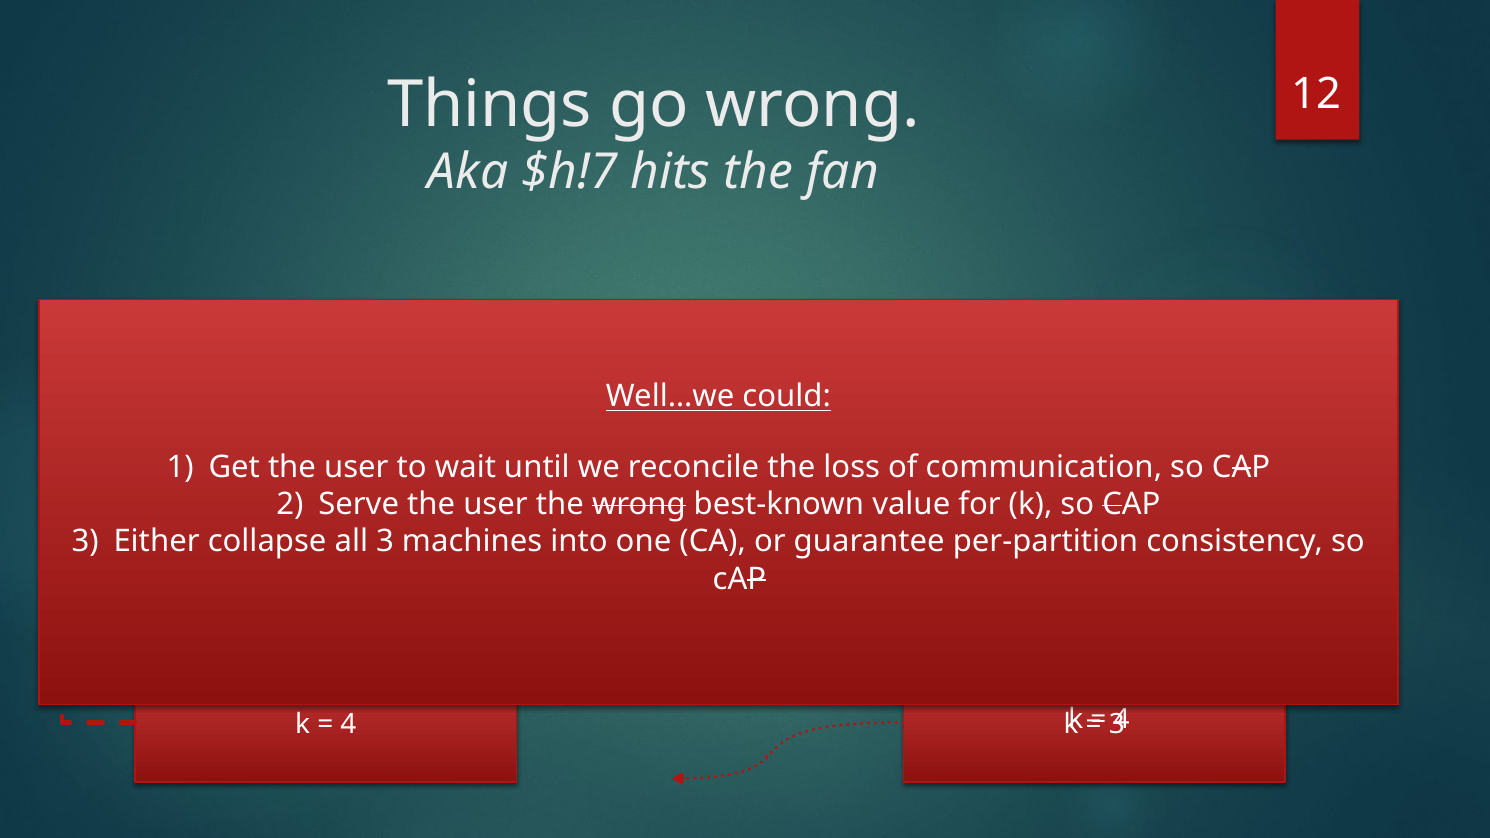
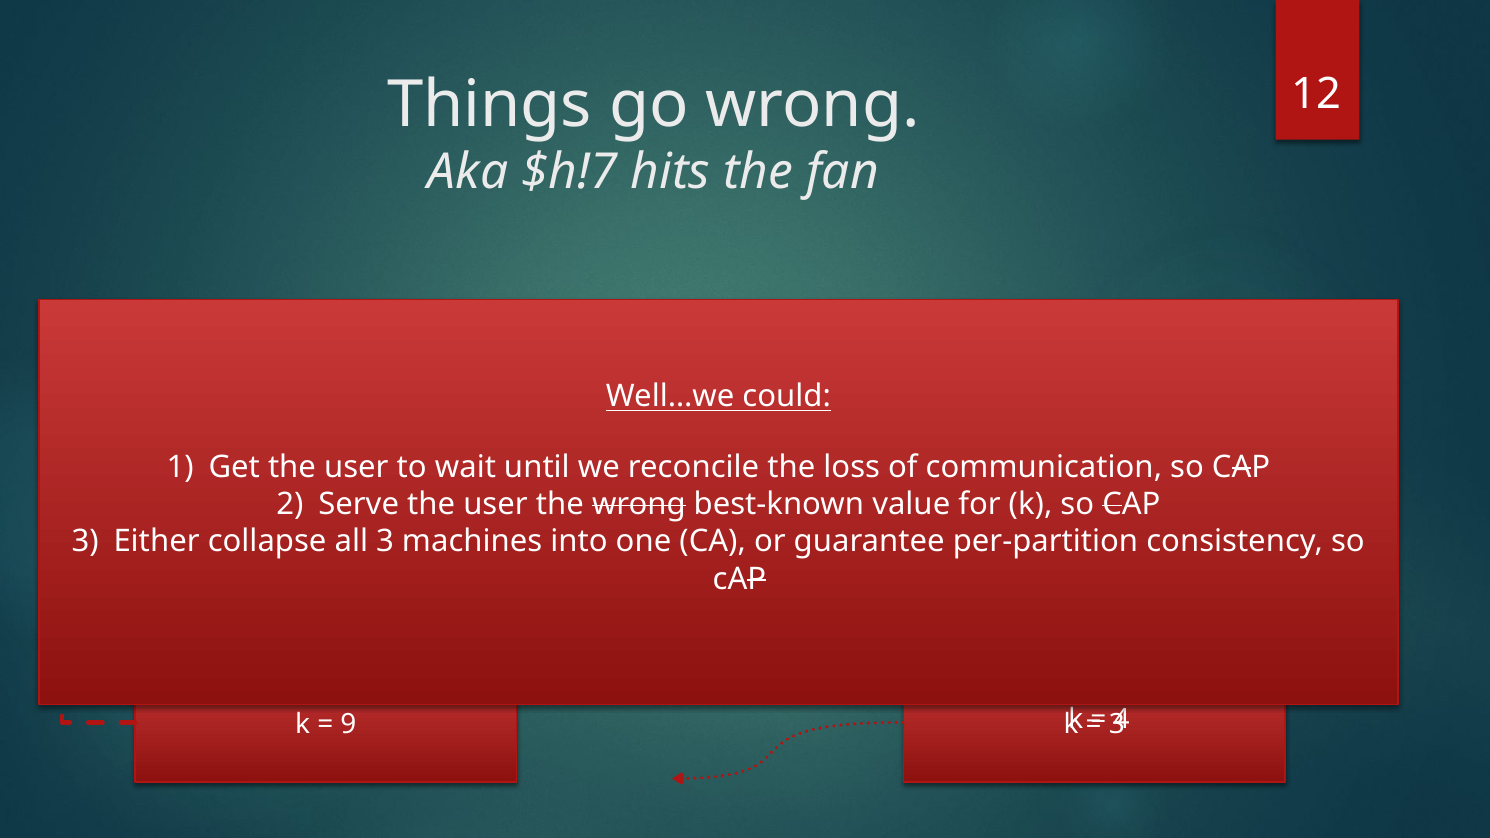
4: 4 -> 9 (348, 724)
